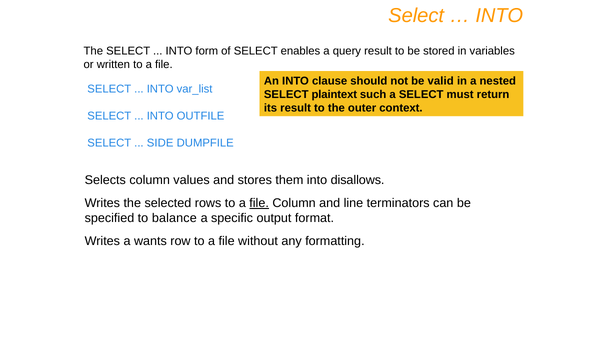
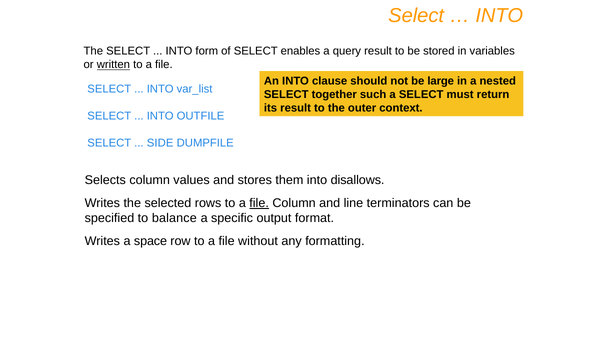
written underline: none -> present (113, 65)
valid: valid -> large (441, 81)
plaintext: plaintext -> together (334, 95)
wants: wants -> space (151, 241)
